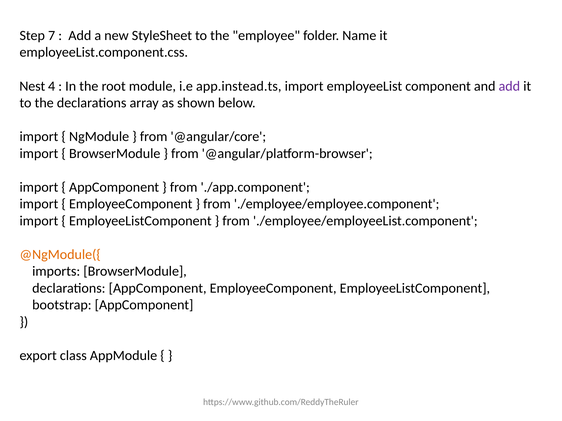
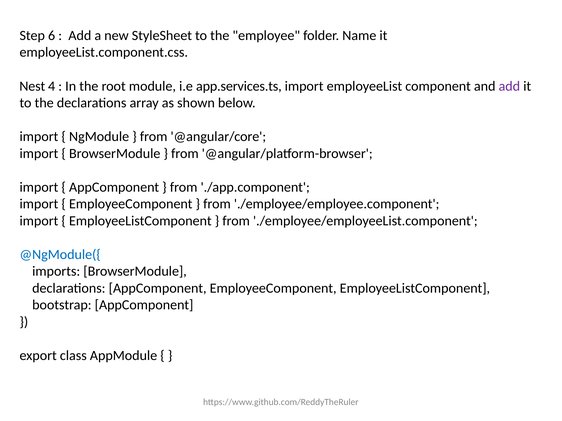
7: 7 -> 6 (52, 36)
app.instead.ts: app.instead.ts -> app.services.ts (239, 86)
@NgModule({ colour: orange -> blue (60, 255)
